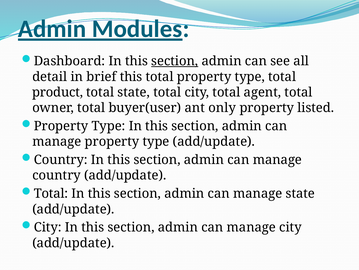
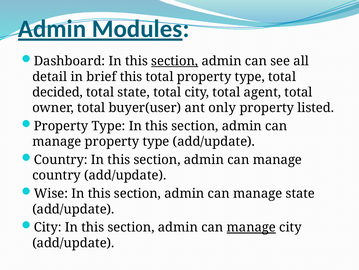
product: product -> decided (58, 92)
Total: Total -> Wise (51, 193)
manage underline: none -> present (251, 227)
